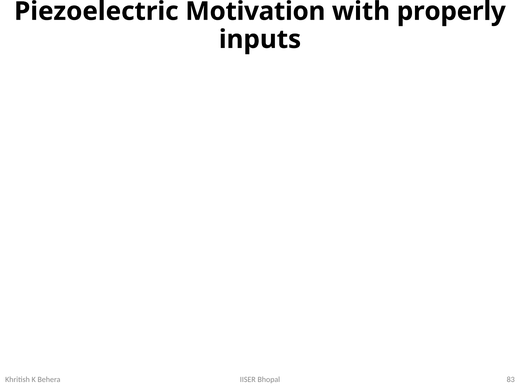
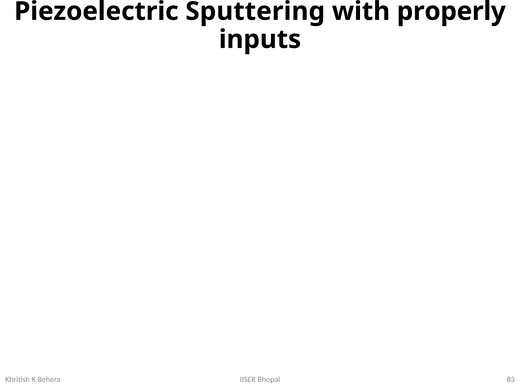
Motivation: Motivation -> Sputtering (255, 11)
